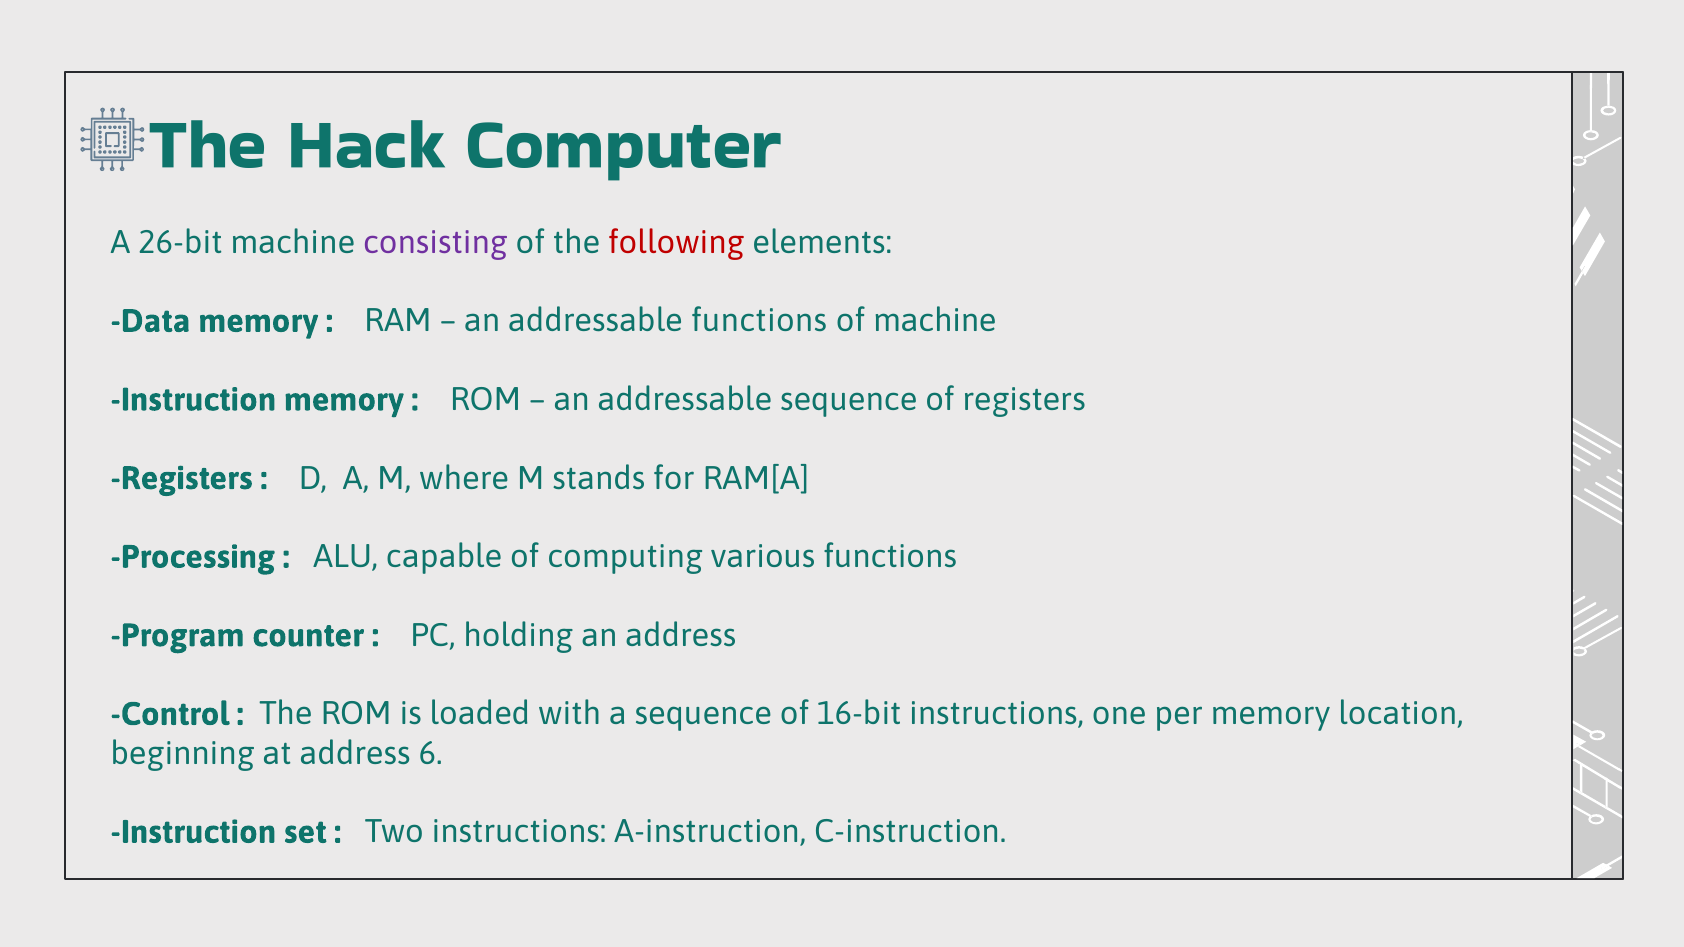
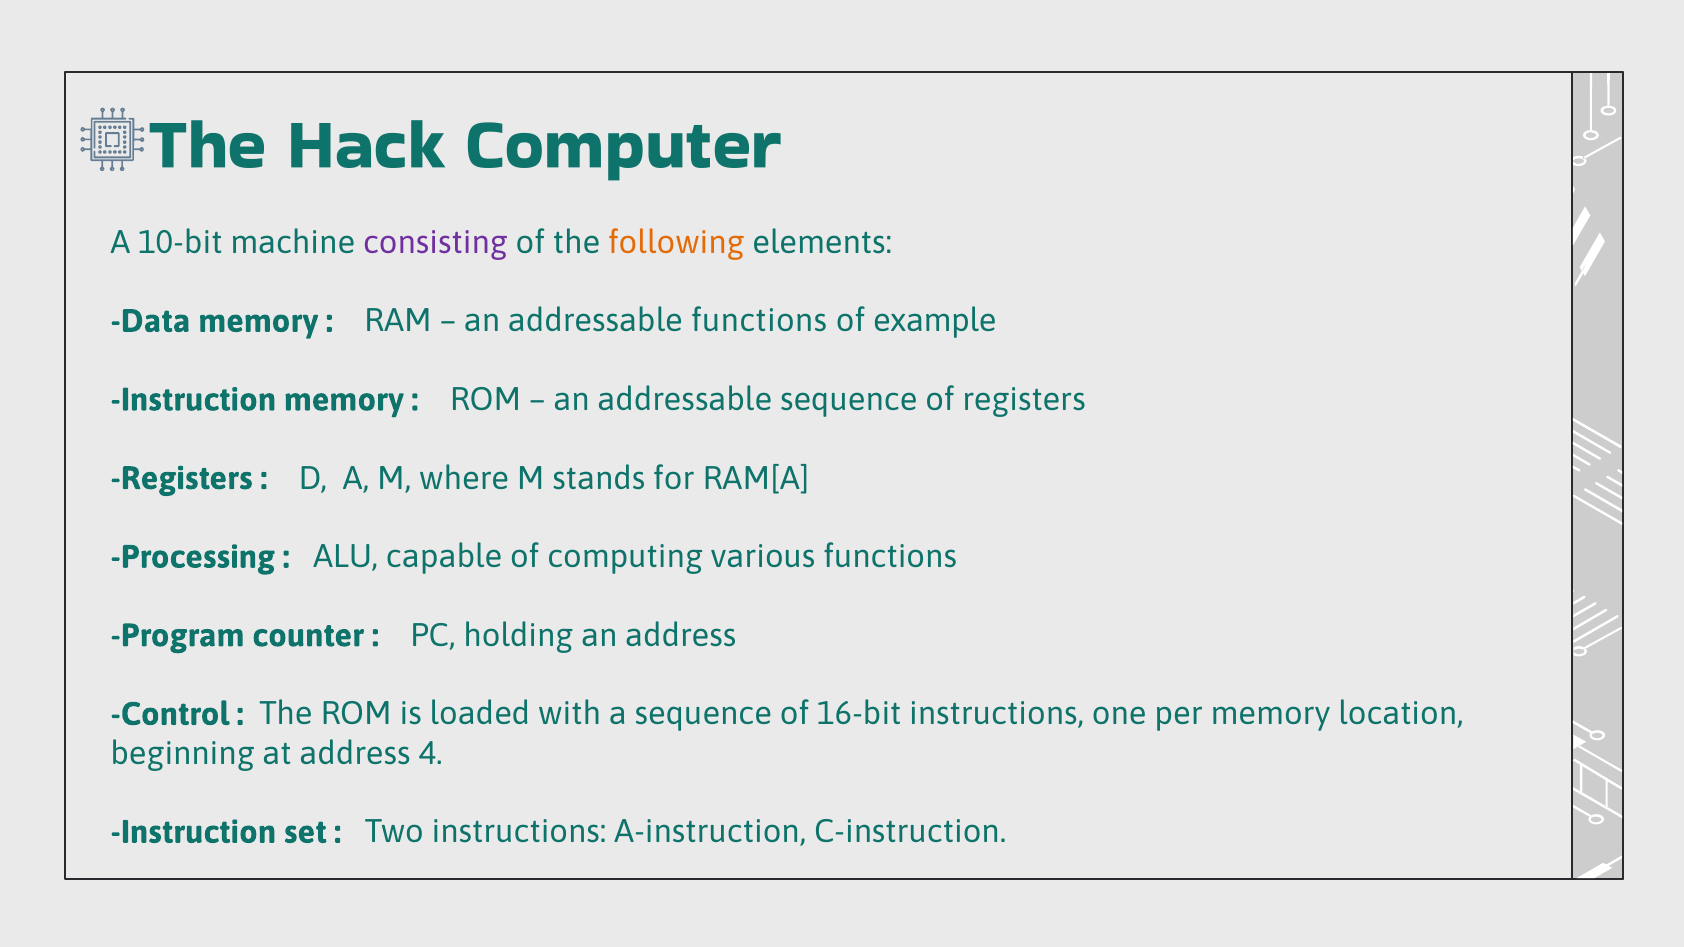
26-bit: 26-bit -> 10-bit (180, 243)
following colour: red -> orange (676, 243)
of machine: machine -> example (935, 321)
6: 6 -> 4 (431, 754)
